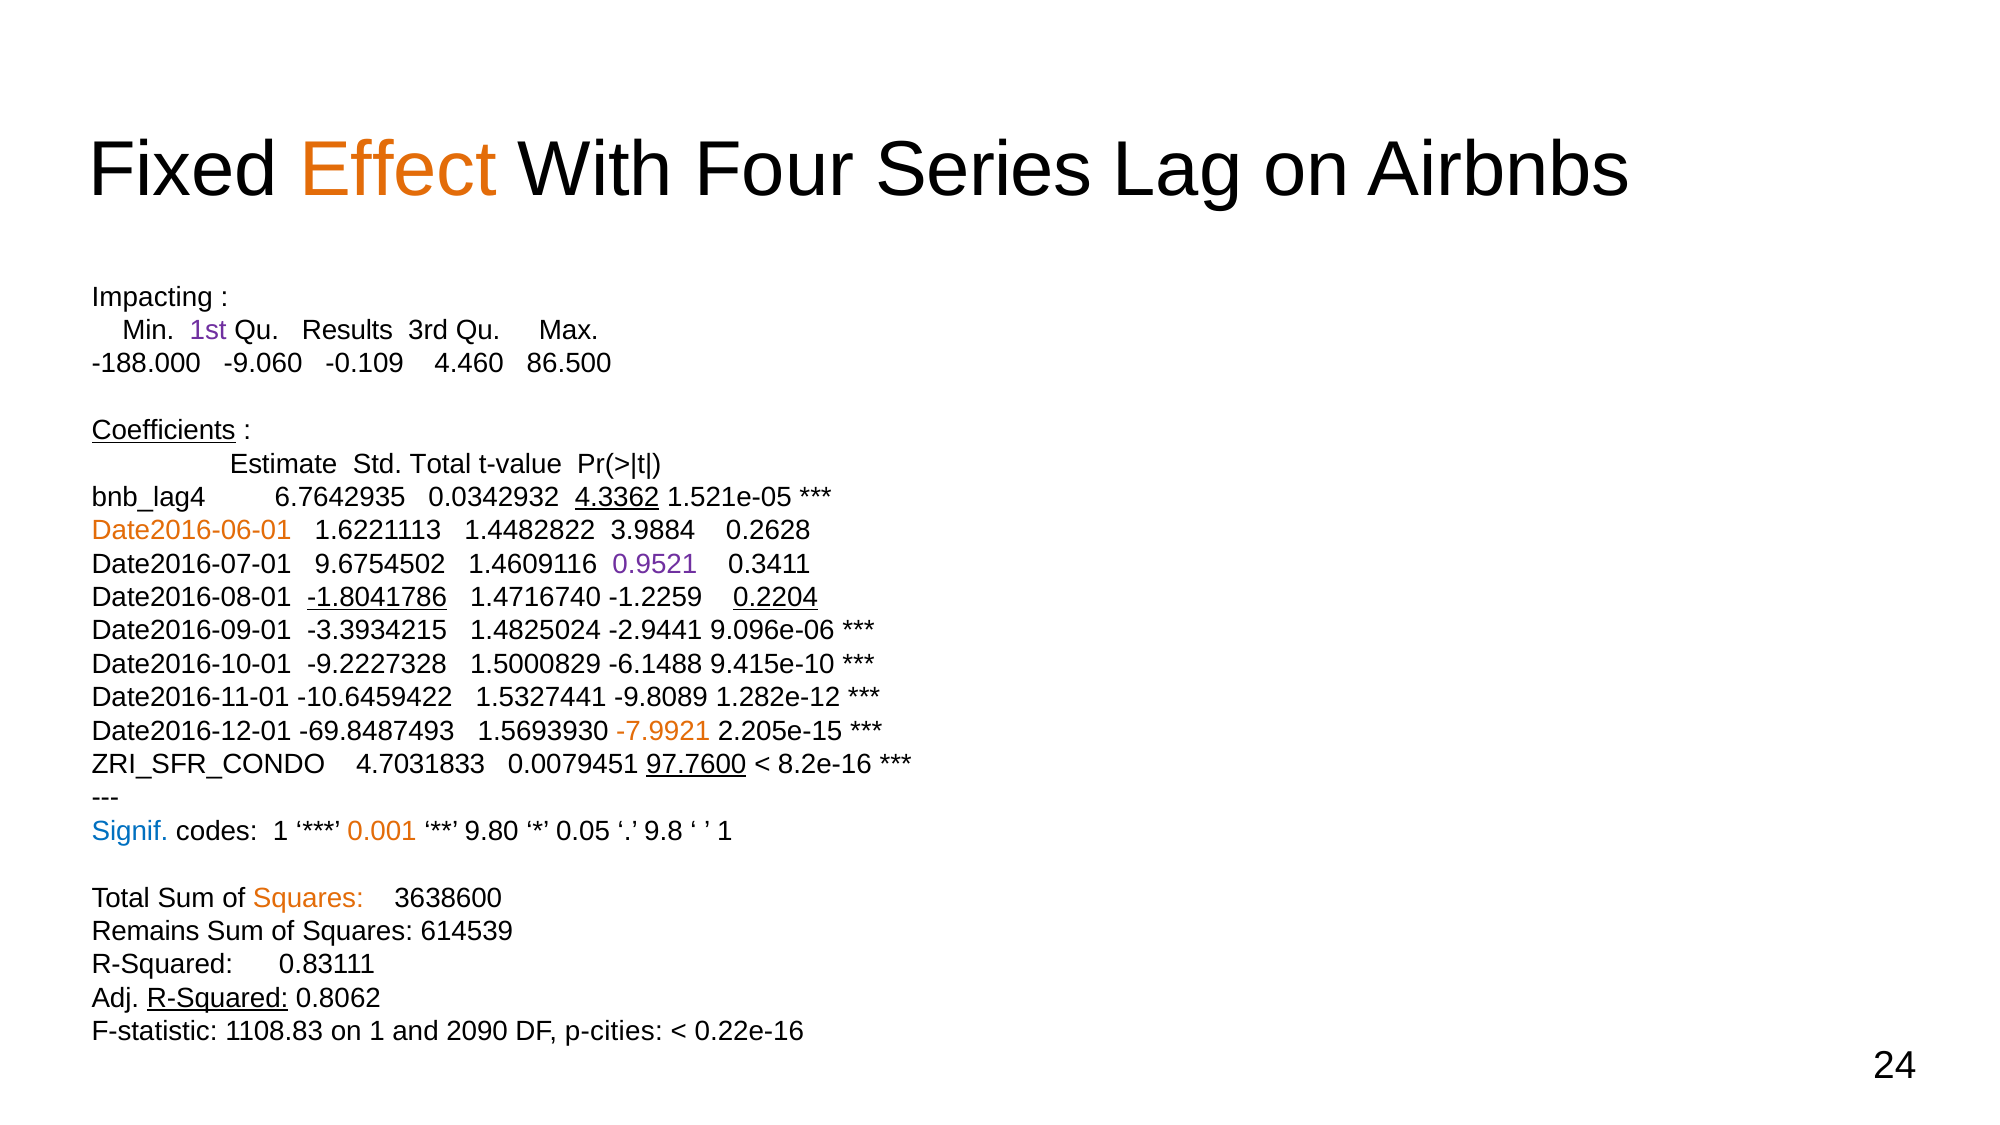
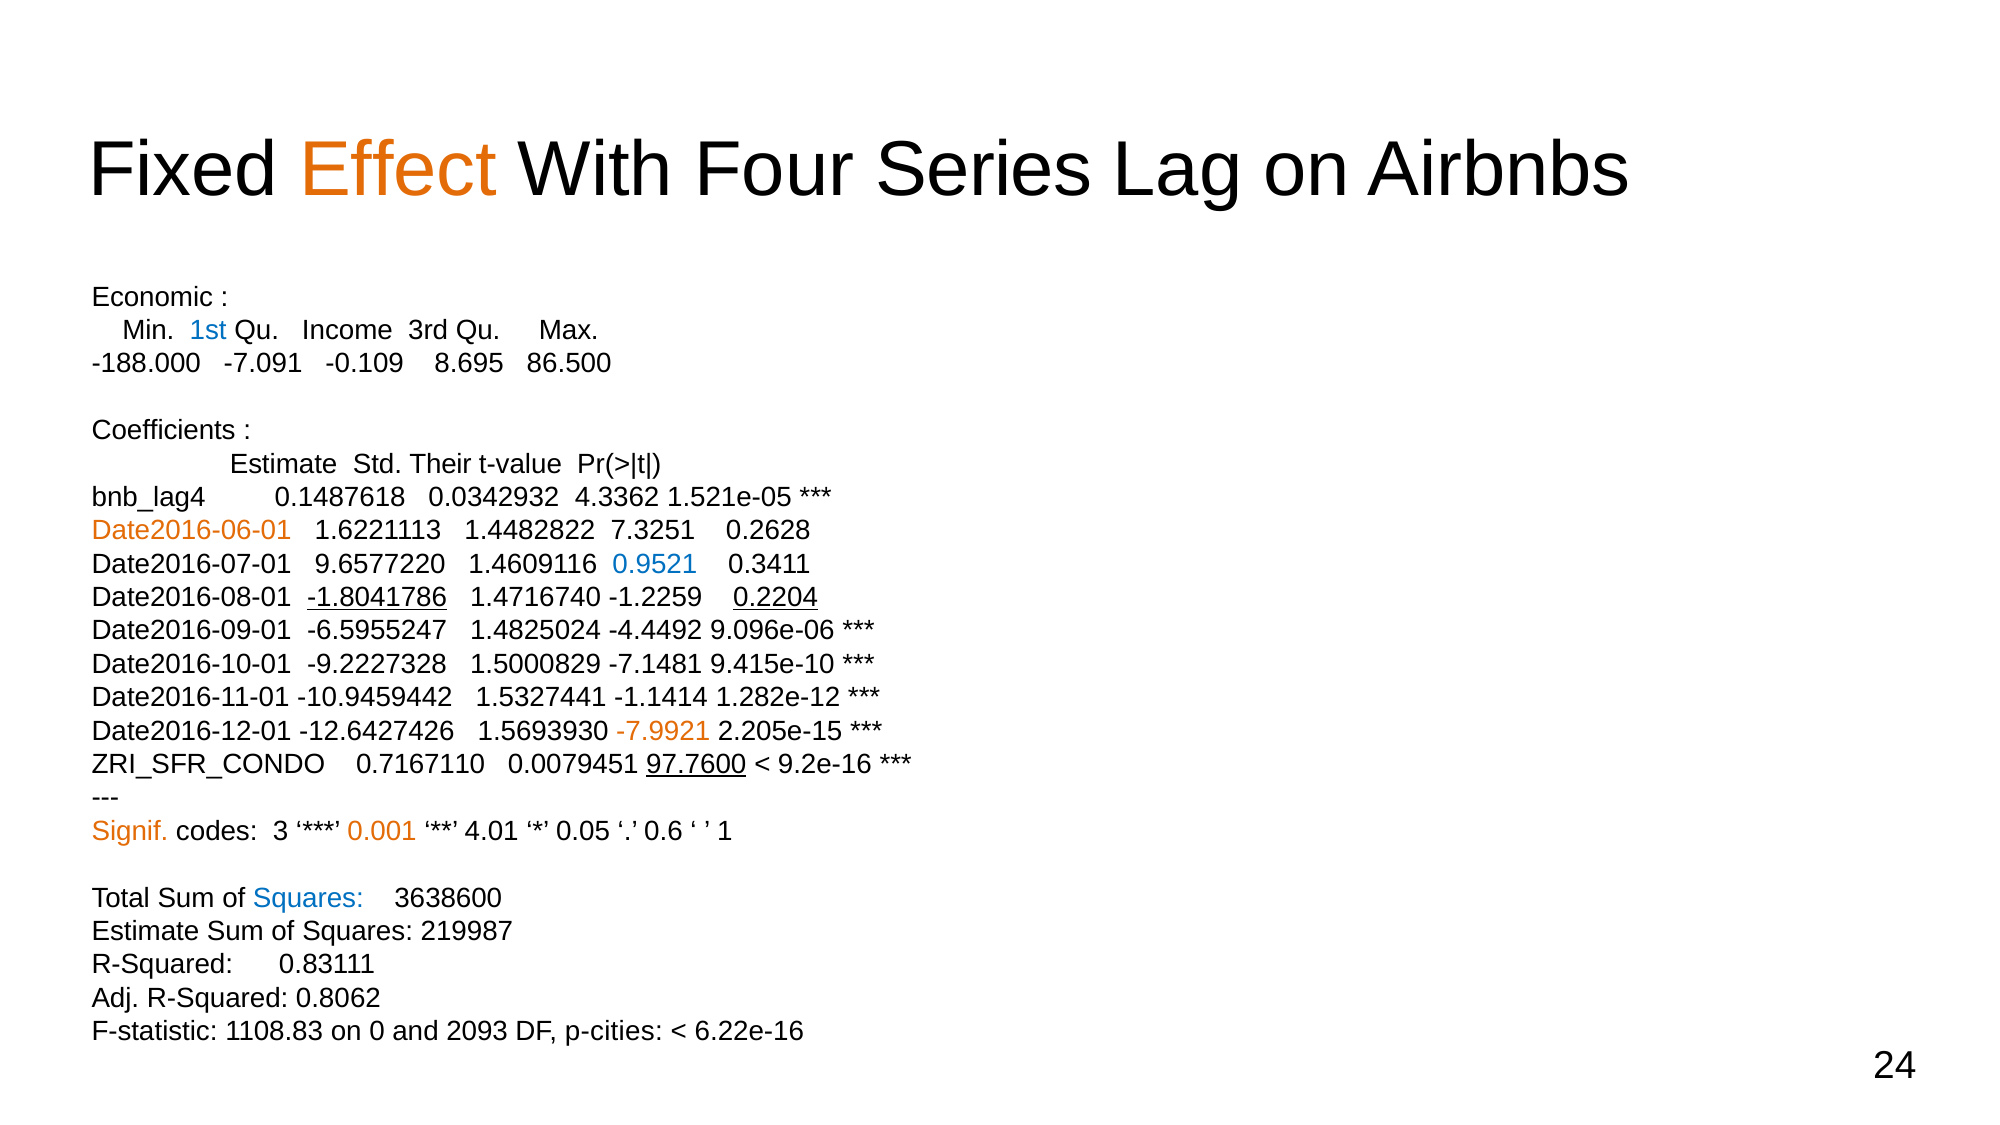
Impacting: Impacting -> Economic (152, 297)
1st colour: purple -> blue (208, 330)
Results: Results -> Income (347, 330)
-9.060: -9.060 -> -7.091 (263, 364)
4.460: 4.460 -> 8.695 (469, 364)
Coefficients underline: present -> none (164, 431)
Std Total: Total -> Their (441, 464)
6.7642935: 6.7642935 -> 0.1487618 (340, 497)
4.3362 underline: present -> none (617, 497)
3.9884: 3.9884 -> 7.3251 (653, 531)
9.6754502: 9.6754502 -> 9.6577220 (380, 564)
0.9521 colour: purple -> blue (655, 564)
-3.3934215: -3.3934215 -> -6.5955247 (377, 631)
-2.9441: -2.9441 -> -4.4492 (655, 631)
-6.1488: -6.1488 -> -7.1481 (655, 664)
-10.6459422: -10.6459422 -> -10.9459442 (375, 698)
-9.8089: -9.8089 -> -1.1414 (661, 698)
-69.8487493: -69.8487493 -> -12.6427426 (377, 731)
4.7031833: 4.7031833 -> 0.7167110 (421, 764)
8.2e-16: 8.2e-16 -> 9.2e-16 (825, 764)
Signif colour: blue -> orange (130, 831)
codes 1: 1 -> 3 (281, 831)
9.80: 9.80 -> 4.01 (492, 831)
9.8: 9.8 -> 0.6 (664, 831)
Squares colour: orange -> blue (308, 898)
Remains: Remains -> Estimate (145, 931)
614539: 614539 -> 219987 (467, 931)
R-Squared underline: present -> none (218, 998)
on 1: 1 -> 0 (377, 1031)
2090: 2090 -> 2093 (477, 1031)
0.22e-16: 0.22e-16 -> 6.22e-16 (749, 1031)
